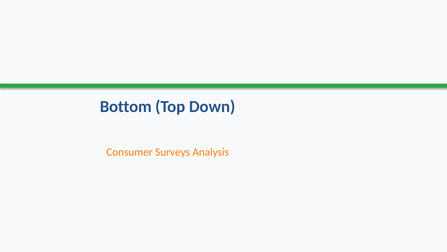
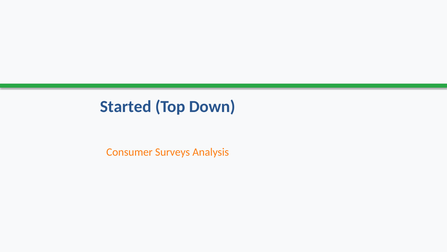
Bottom: Bottom -> Started (126, 106)
